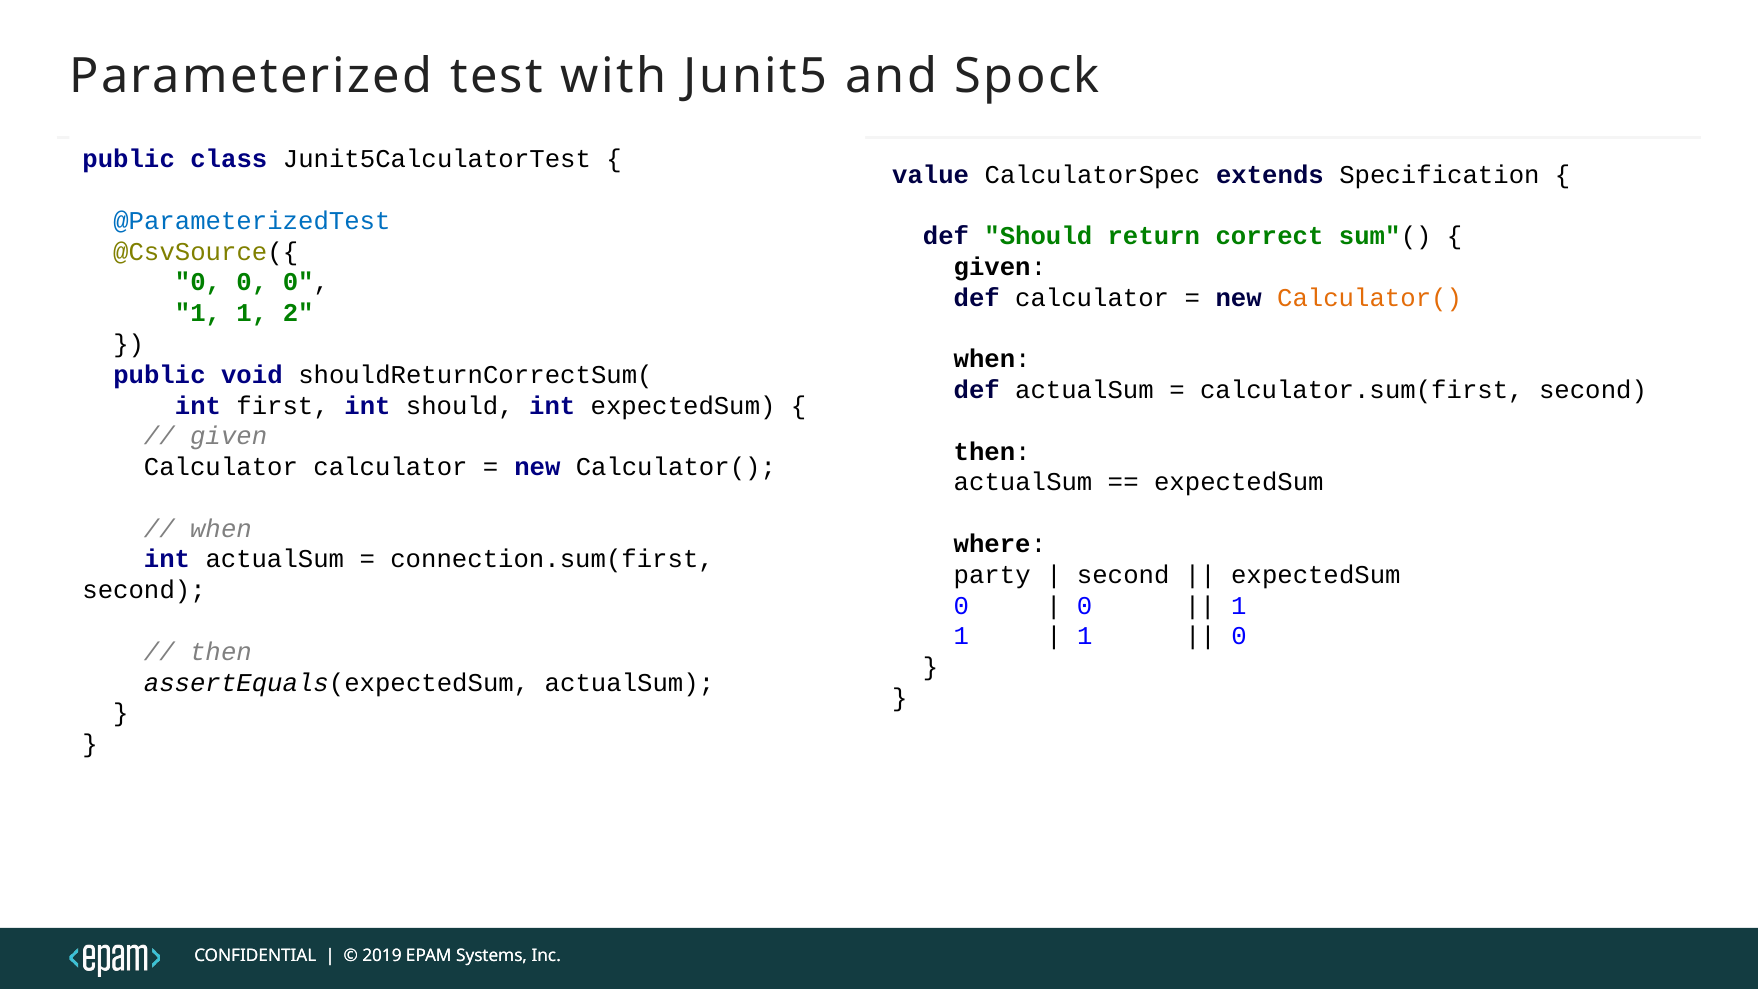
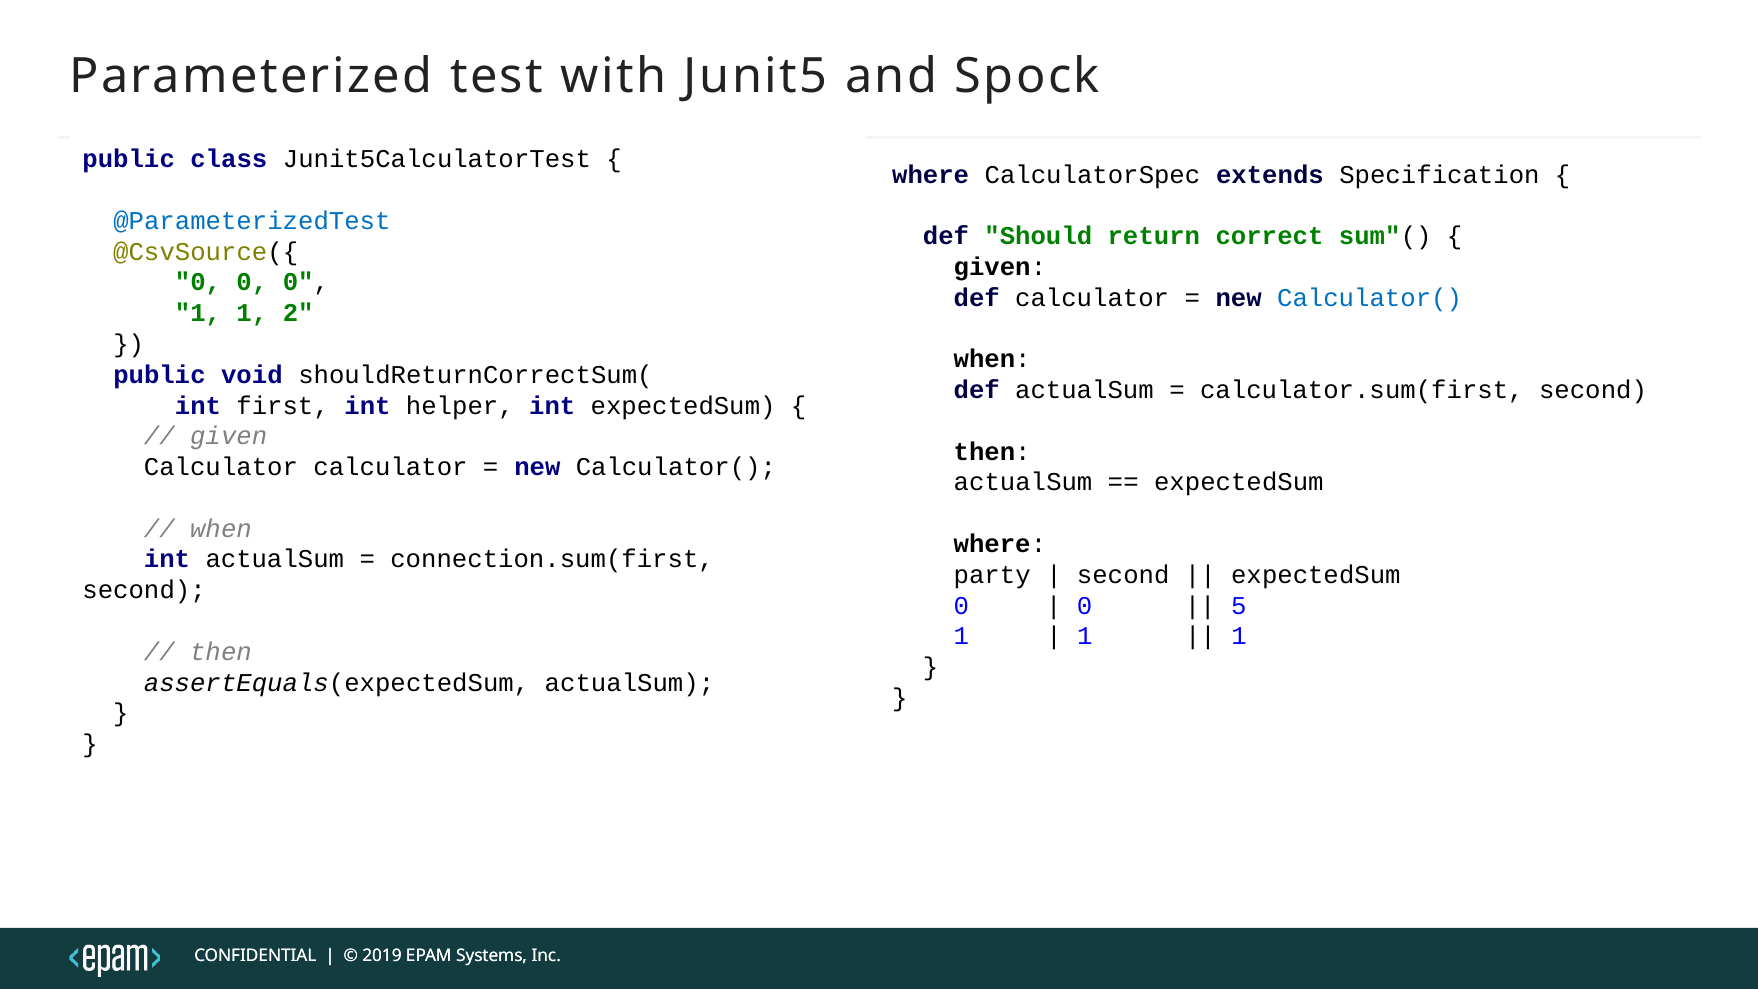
value: value -> where (931, 175)
Calculator( colour: orange -> blue (1370, 298)
int should: should -> helper (460, 406)
1: 1 -> 5 (1239, 605)
0: 0 -> 1 (1239, 636)
